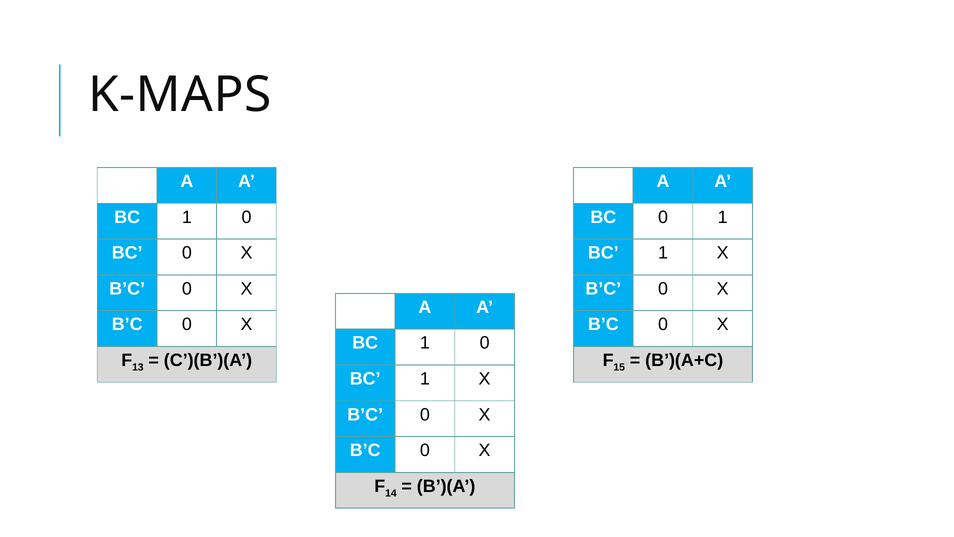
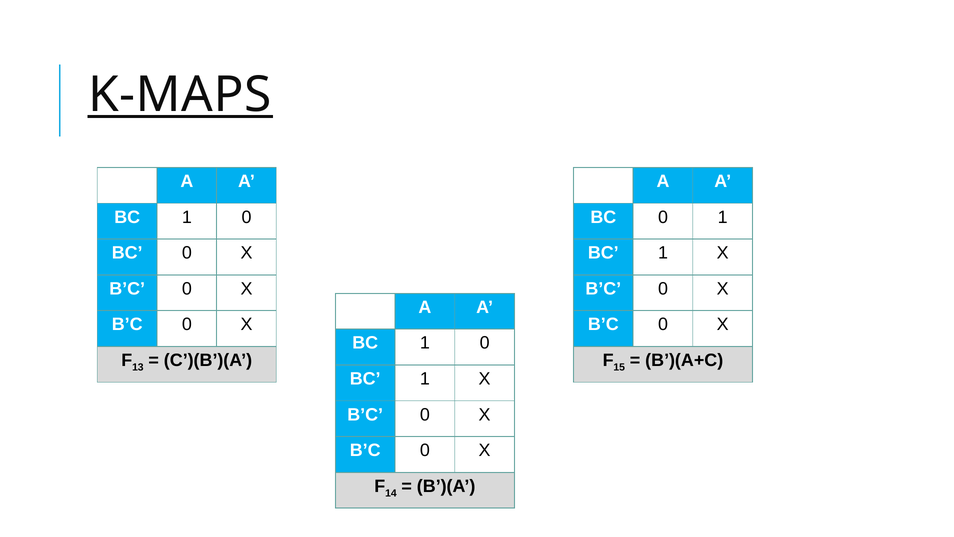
K-MAPS underline: none -> present (180, 95)
